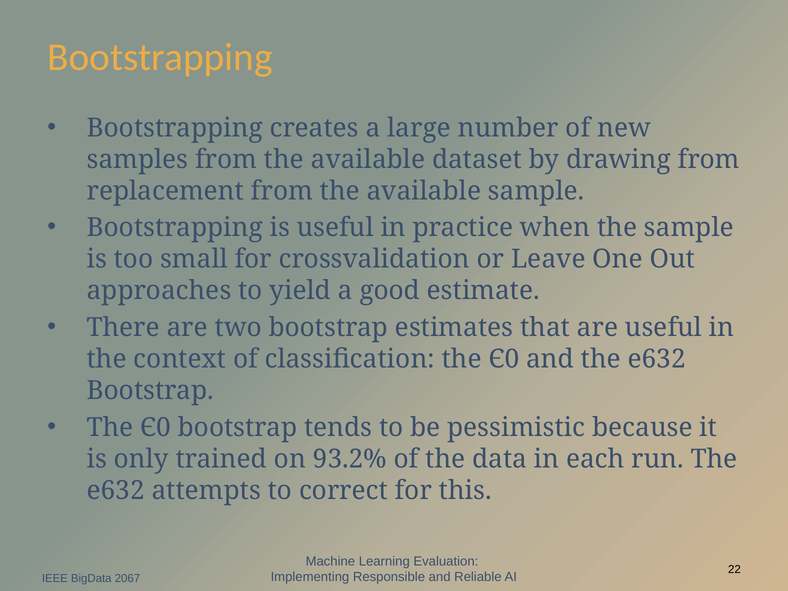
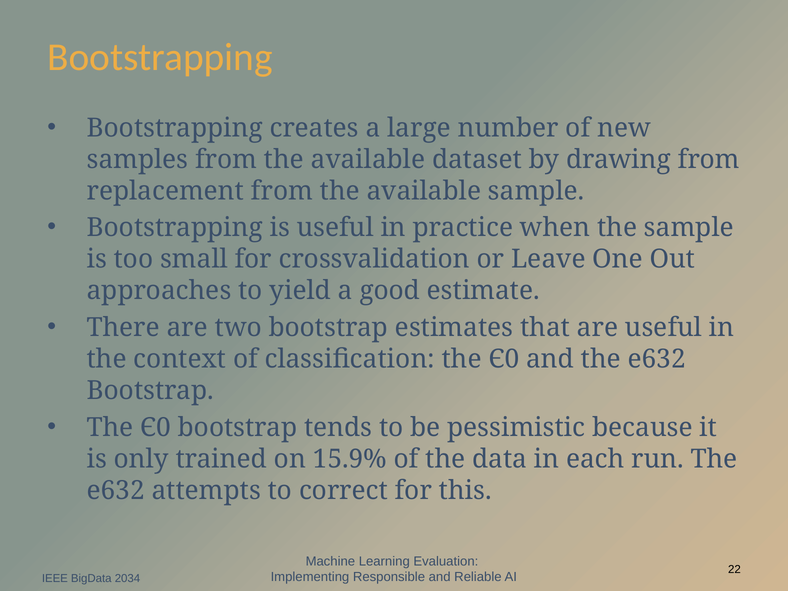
93.2%: 93.2% -> 15.9% (350, 459)
2067: 2067 -> 2034 (127, 578)
